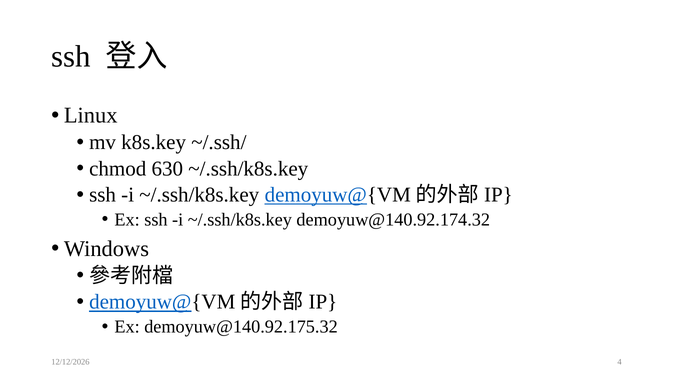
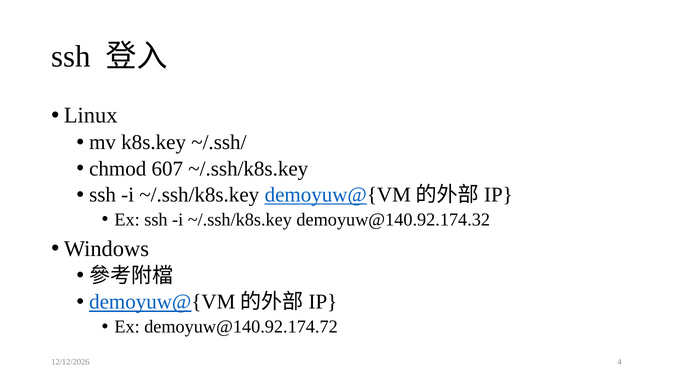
630: 630 -> 607 (167, 168)
demoyuw@140.92.175.32: demoyuw@140.92.175.32 -> demoyuw@140.92.174.72 (241, 326)
